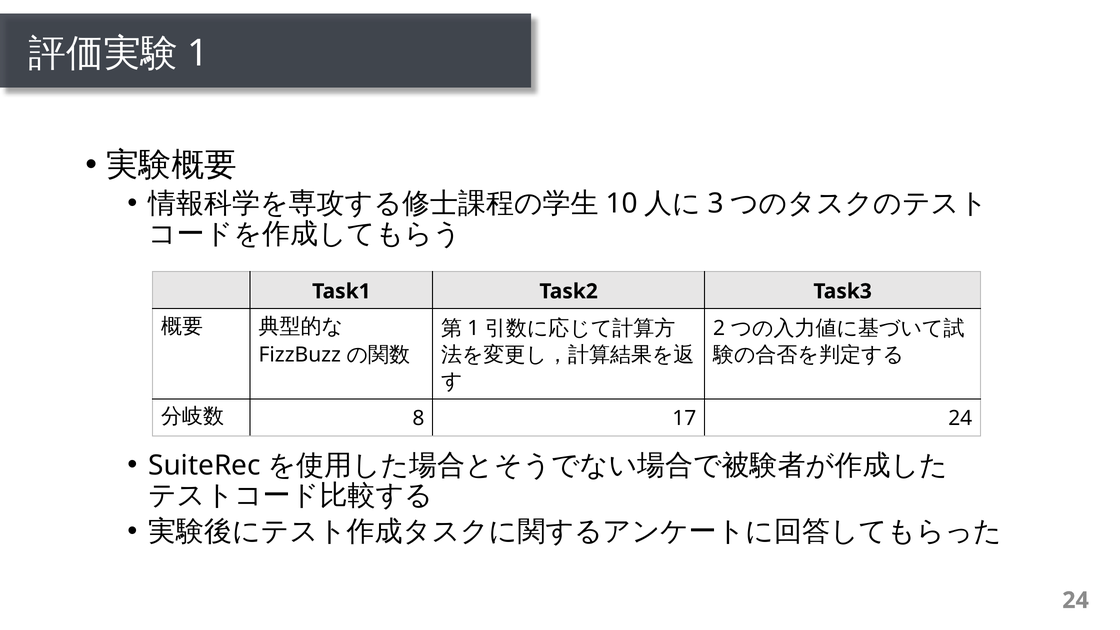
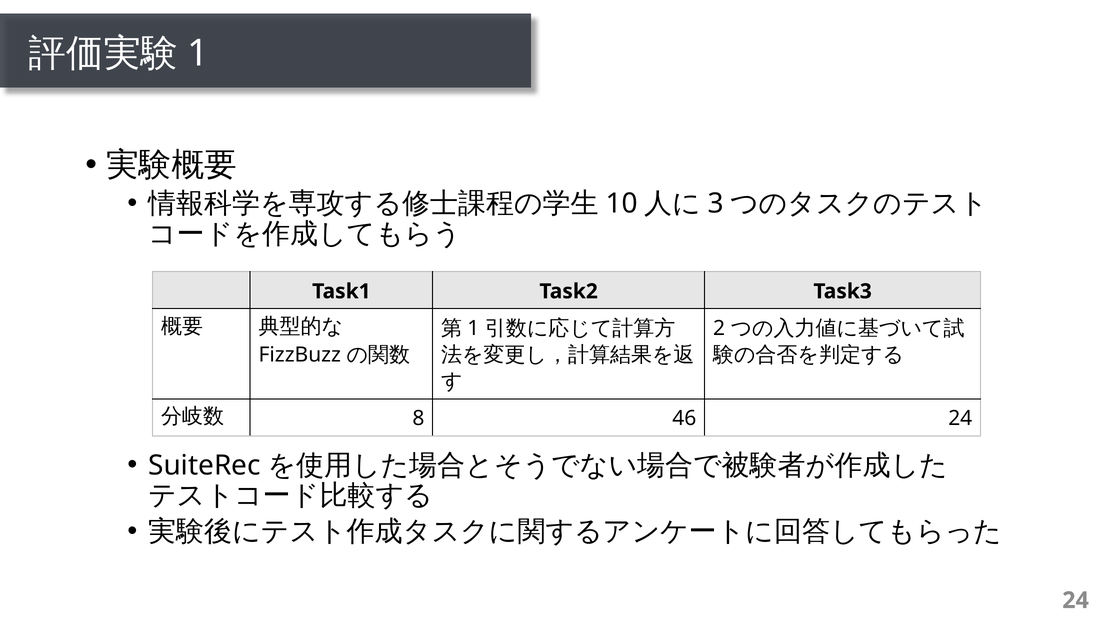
17: 17 -> 46 (684, 418)
